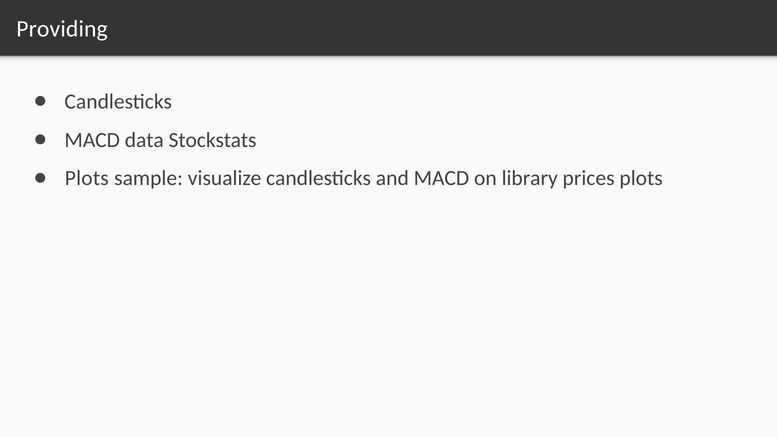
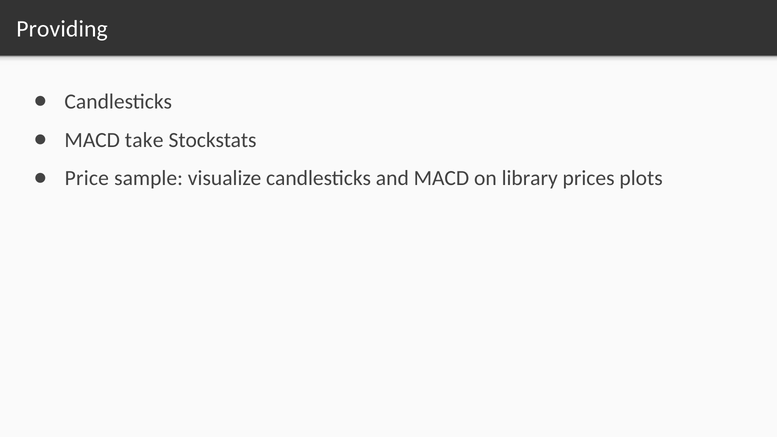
data: data -> take (144, 140)
Plots: Plots -> Price (87, 178)
